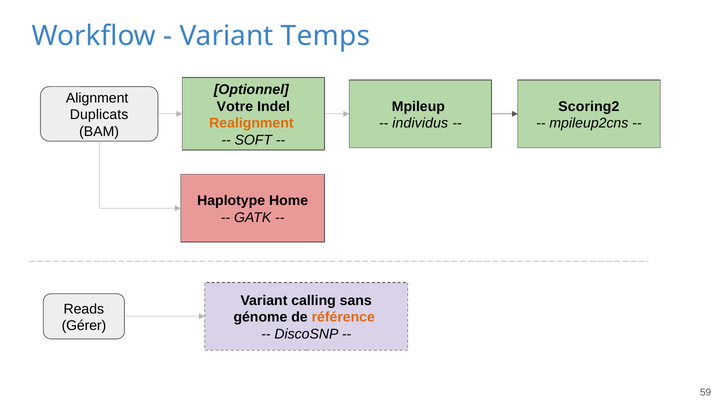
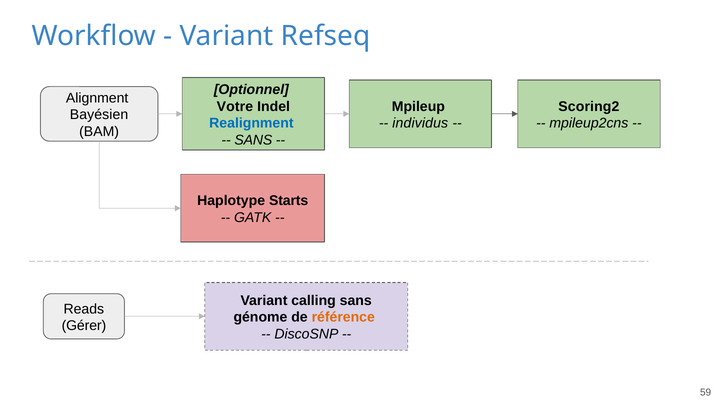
Temps: Temps -> Refseq (326, 36)
Duplicats: Duplicats -> Bayésien (99, 115)
Realignment colour: orange -> blue (251, 123)
SOFT: SOFT -> SANS (253, 140)
Home: Home -> Starts (289, 201)
